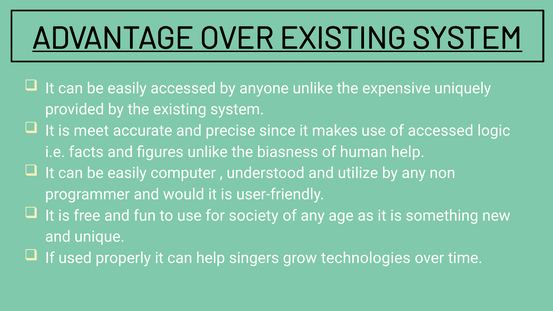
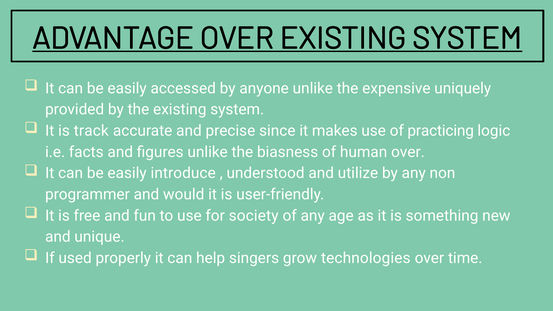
meet: meet -> track (91, 131)
of accessed: accessed -> practicing (441, 131)
human help: help -> over (408, 152)
computer: computer -> introduce (183, 173)
